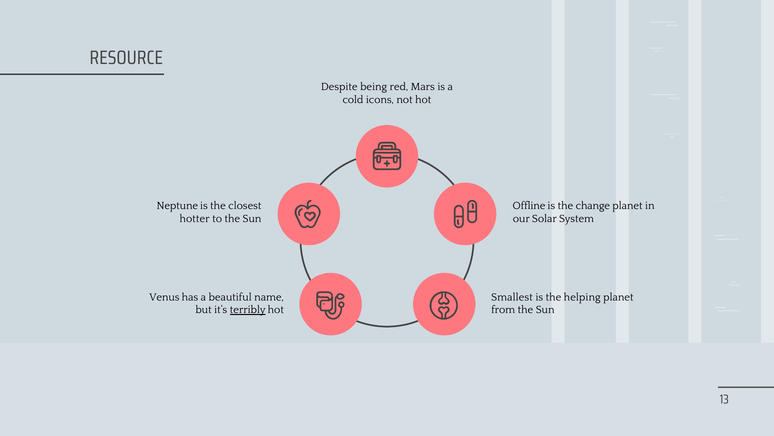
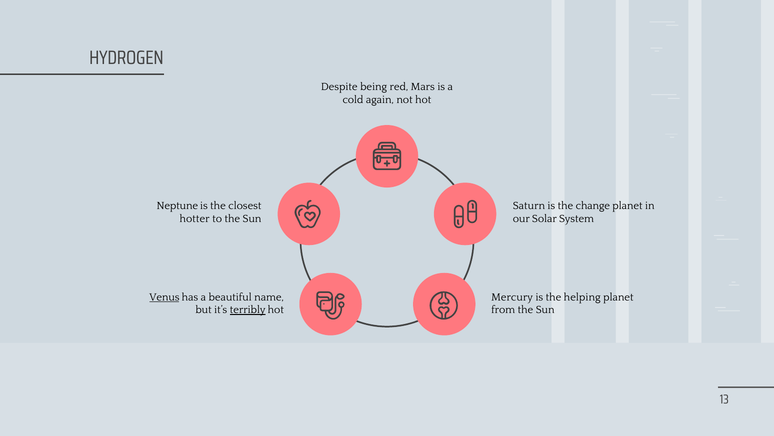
RESOURCE: RESOURCE -> HYDROGEN (126, 58)
icons: icons -> again (380, 100)
Offline: Offline -> Saturn (529, 205)
Venus underline: none -> present (164, 297)
Smallest: Smallest -> Mercury (512, 297)
